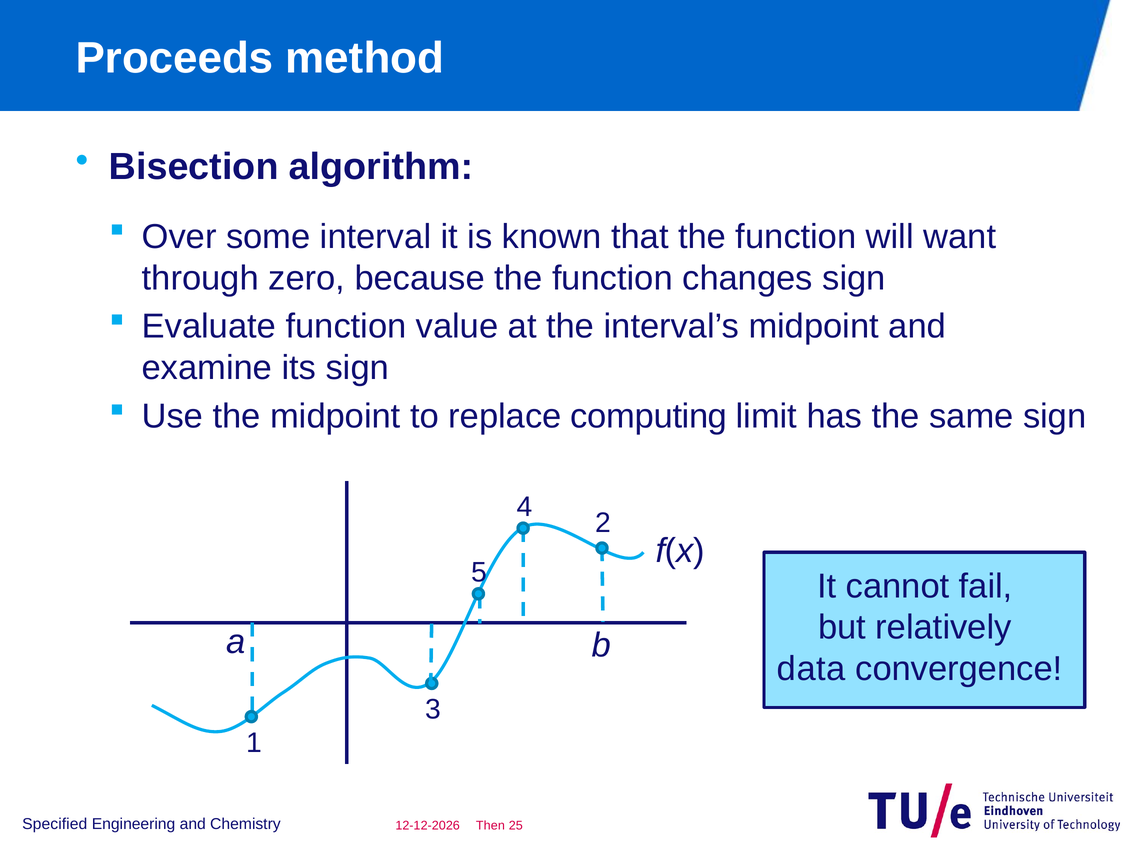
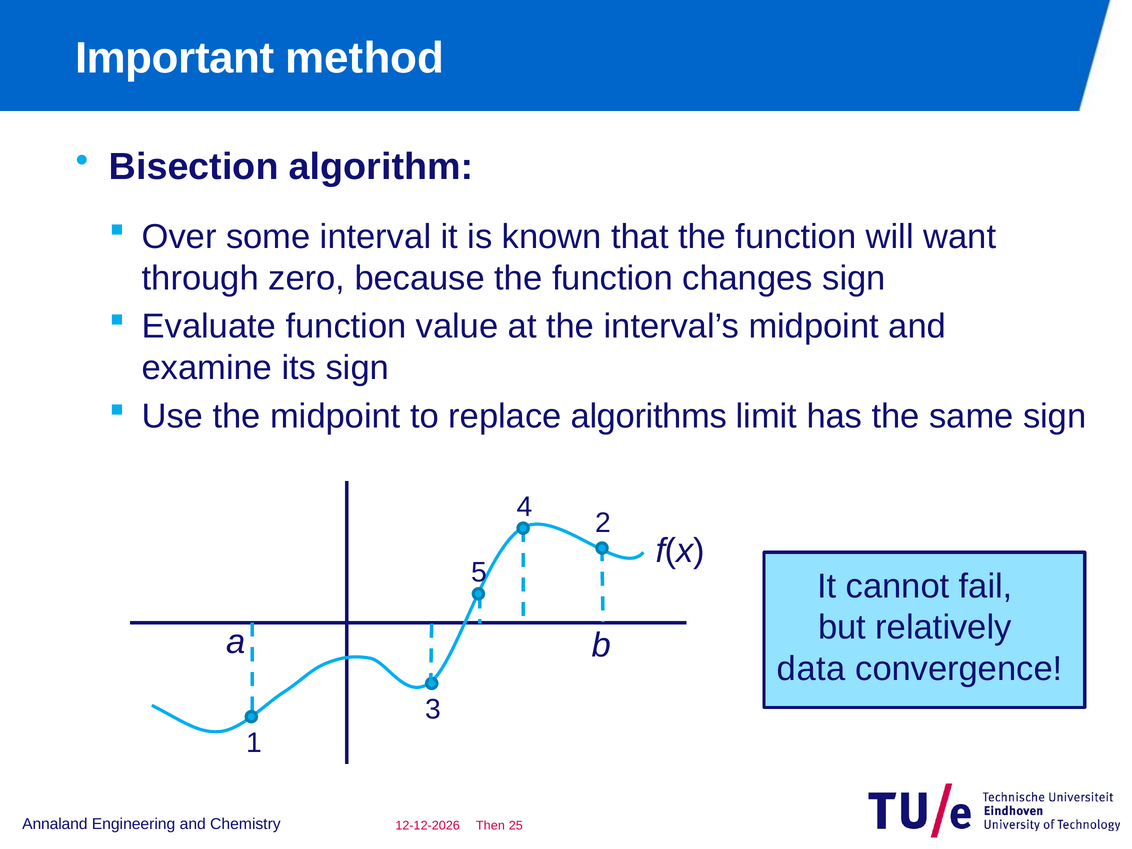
Proceeds: Proceeds -> Important (175, 58)
computing: computing -> algorithms (649, 416)
Specified: Specified -> Annaland (55, 824)
